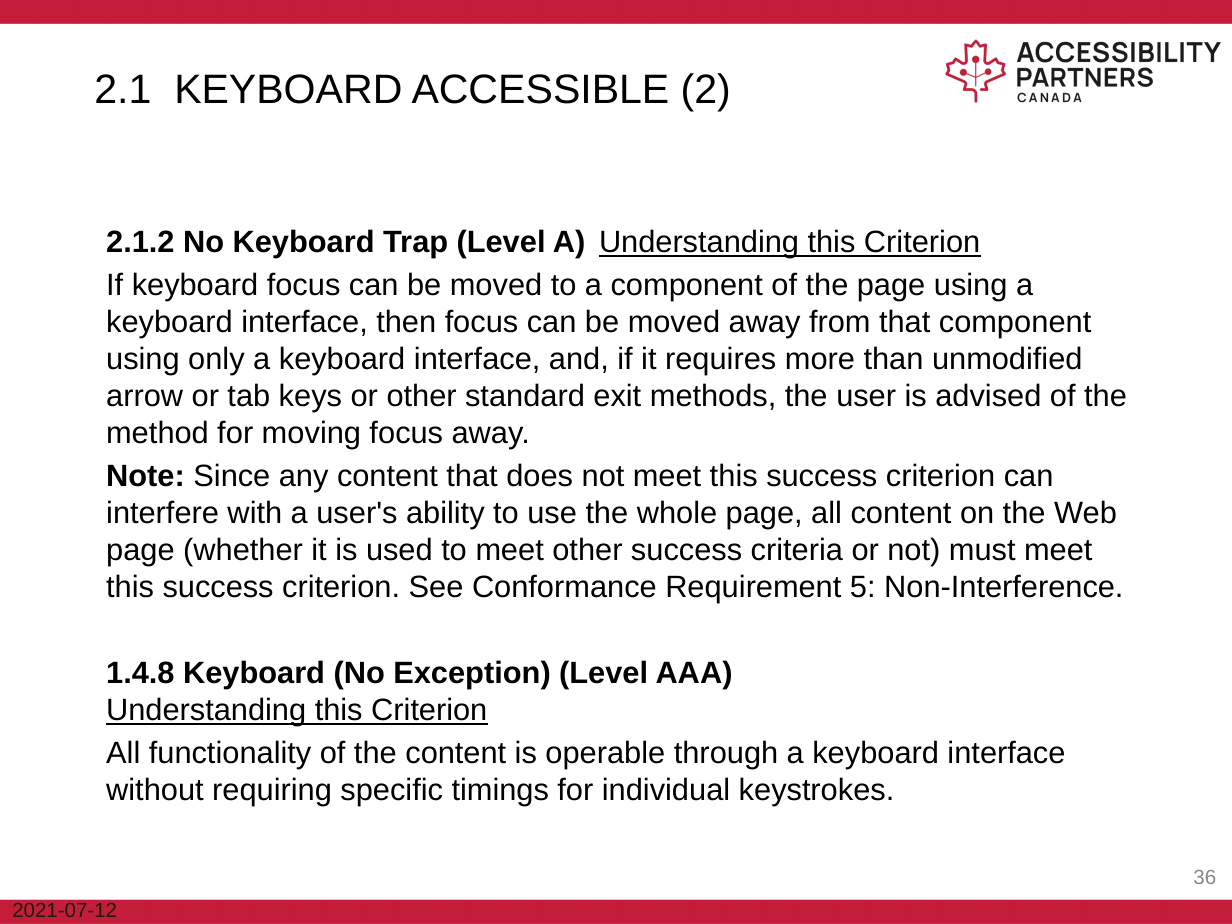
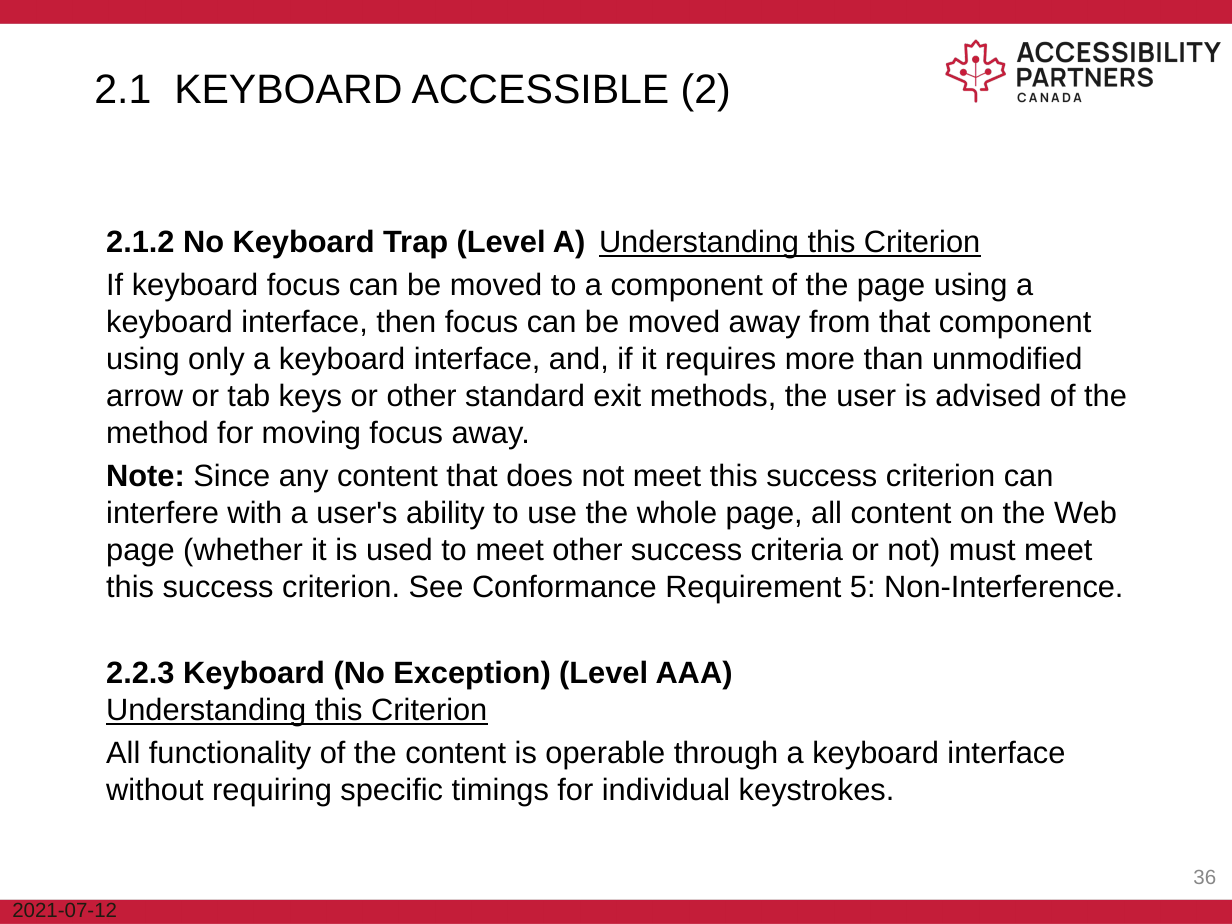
1.4.8: 1.4.8 -> 2.2.3 (140, 674)
